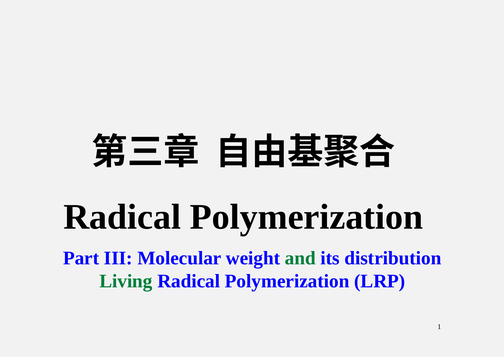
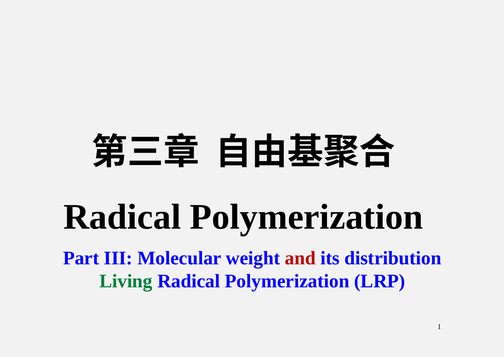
and colour: green -> red (300, 258)
